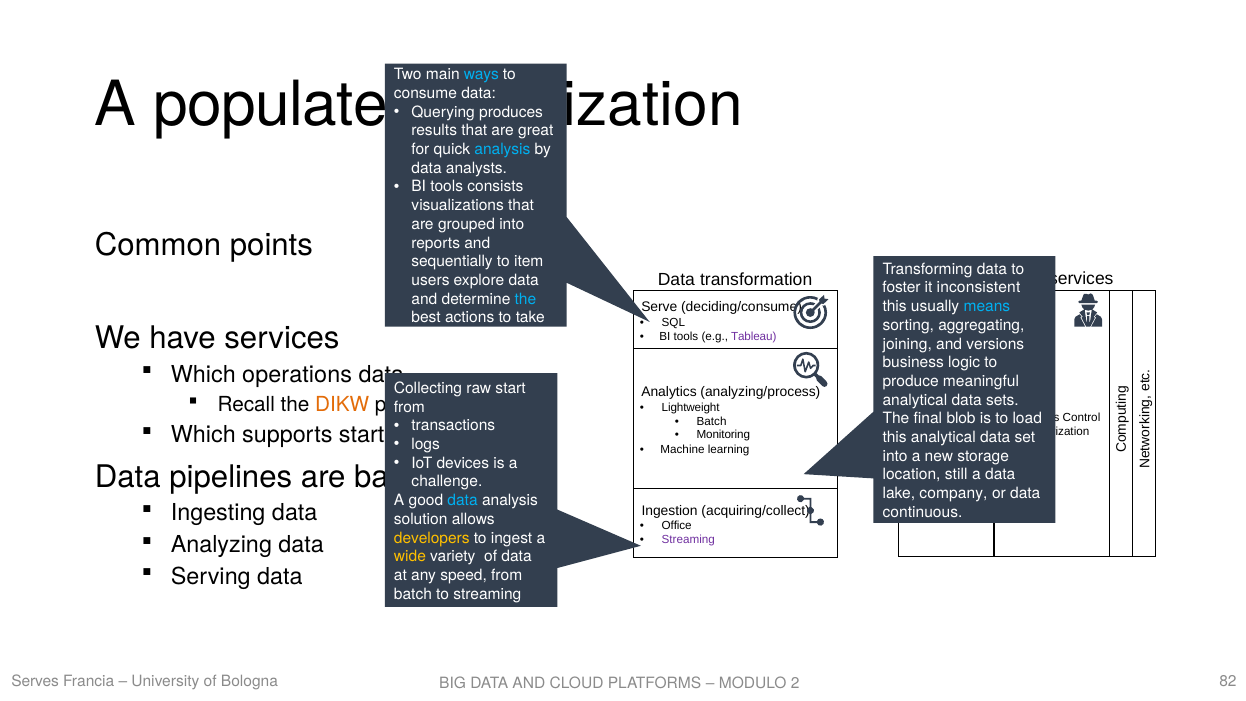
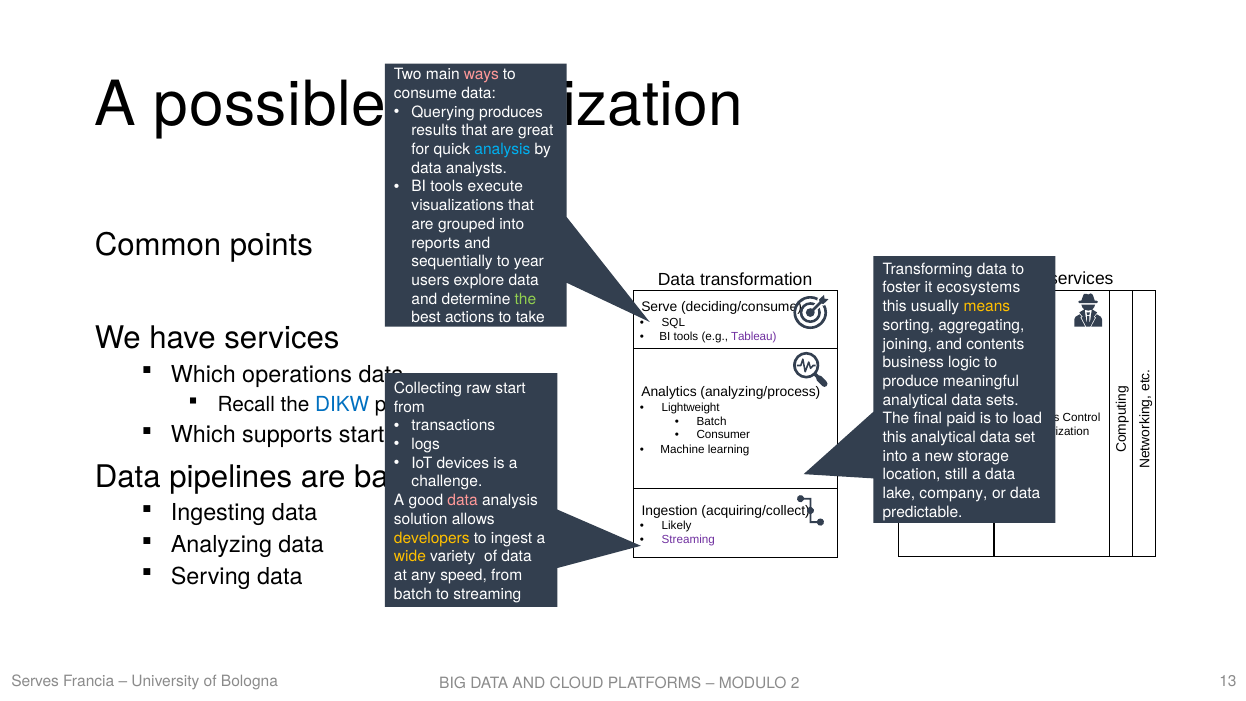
ways colour: light blue -> pink (481, 75)
populate: populate -> possible (270, 105)
consists: consists -> execute (495, 187)
item: item -> year (529, 262)
inconsistent: inconsistent -> ecosystems (979, 288)
the colour: light blue -> light green (525, 299)
means colour: light blue -> yellow (987, 306)
versions: versions -> contents (995, 344)
DIKW colour: orange -> blue (342, 405)
blob: blob -> paid (961, 419)
Monitoring: Monitoring -> Consumer (723, 435)
data colour: light blue -> pink (463, 500)
continuous: continuous -> predictable (923, 512)
Office: Office -> Likely (677, 526)
82: 82 -> 13 (1228, 681)
